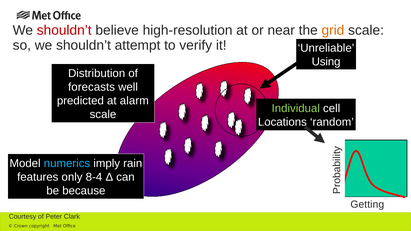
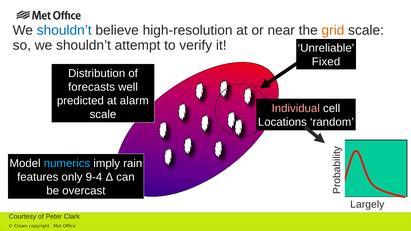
shouldn’t colour: red -> blue (64, 30)
Using: Using -> Fixed (326, 62)
Individual colour: light green -> pink (296, 108)
8-4: 8-4 -> 9-4 (94, 177)
because: because -> overcast (84, 191)
Getting: Getting -> Largely (367, 205)
